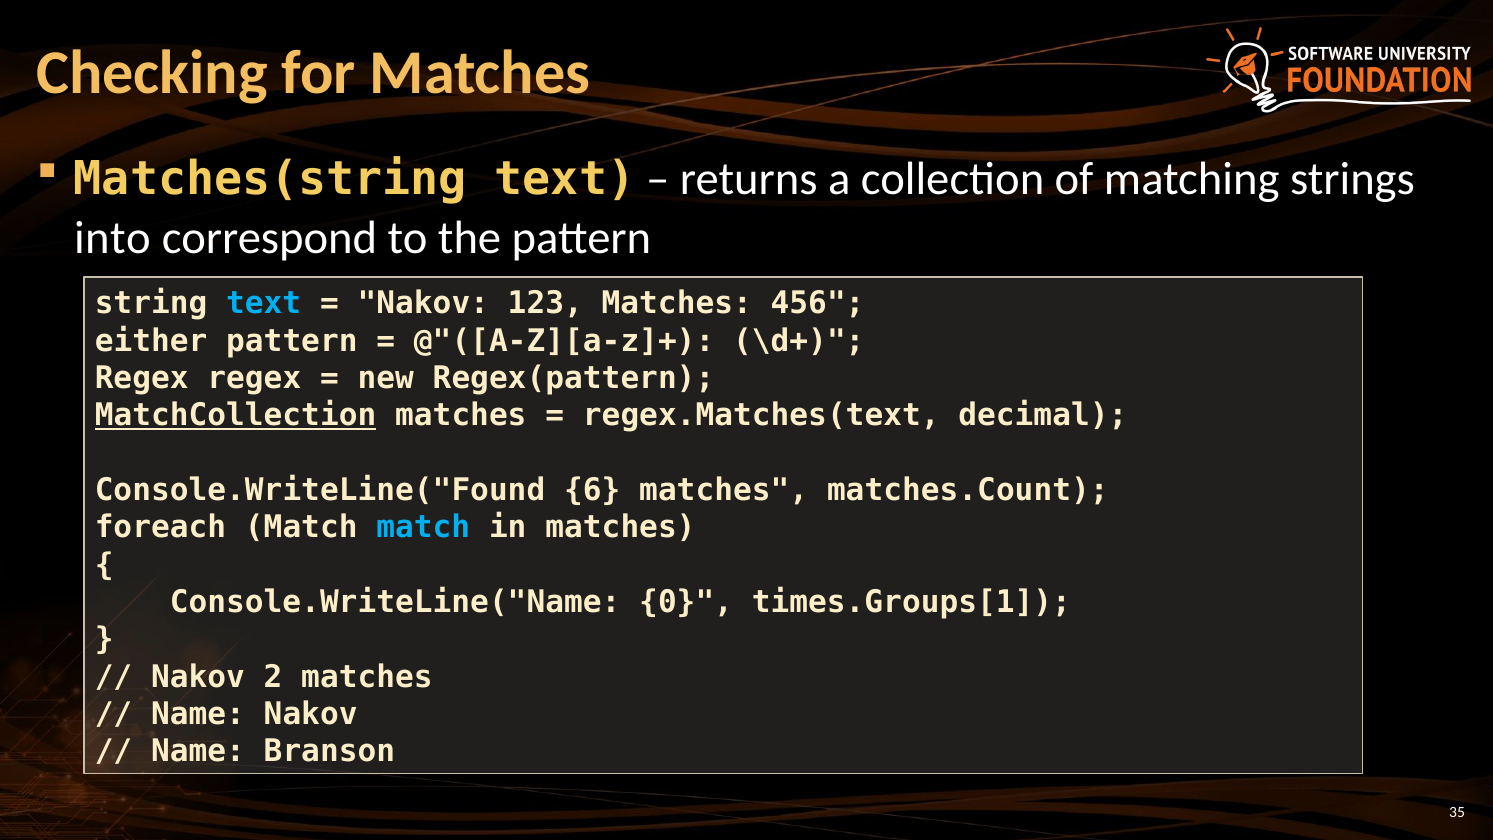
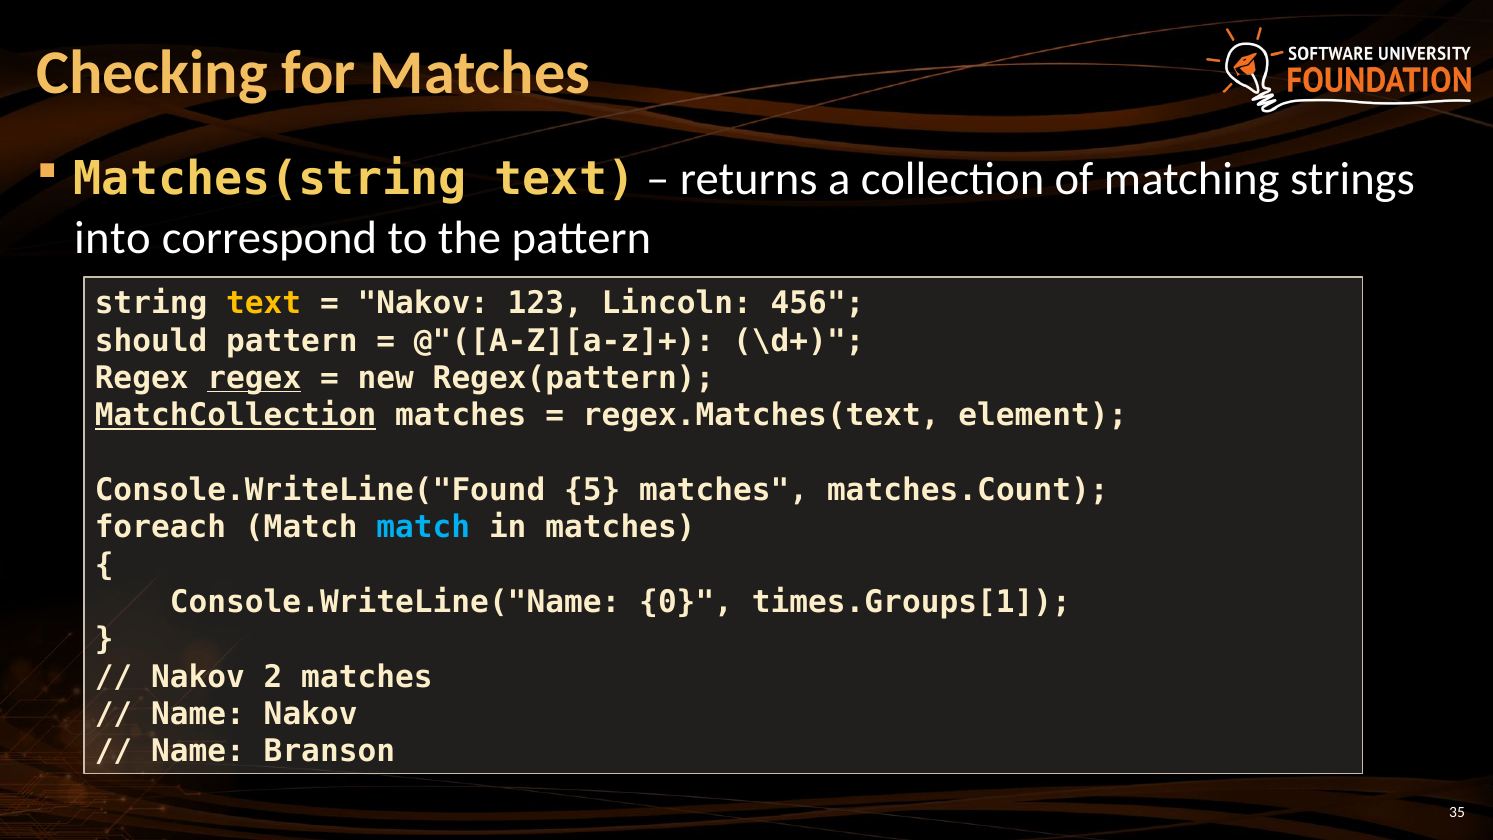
text colour: light blue -> yellow (264, 303)
123 Matches: Matches -> Lincoln (677, 303)
either: either -> should (151, 341)
regex underline: none -> present (254, 378)
decimal: decimal -> element (1043, 415)
6: 6 -> 5 (592, 490)
